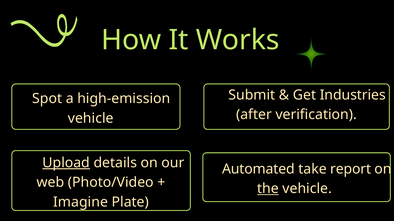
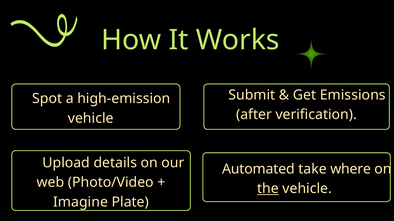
Industries: Industries -> Emissions (353, 95)
Upload underline: present -> none (66, 163)
report: report -> where (351, 169)
